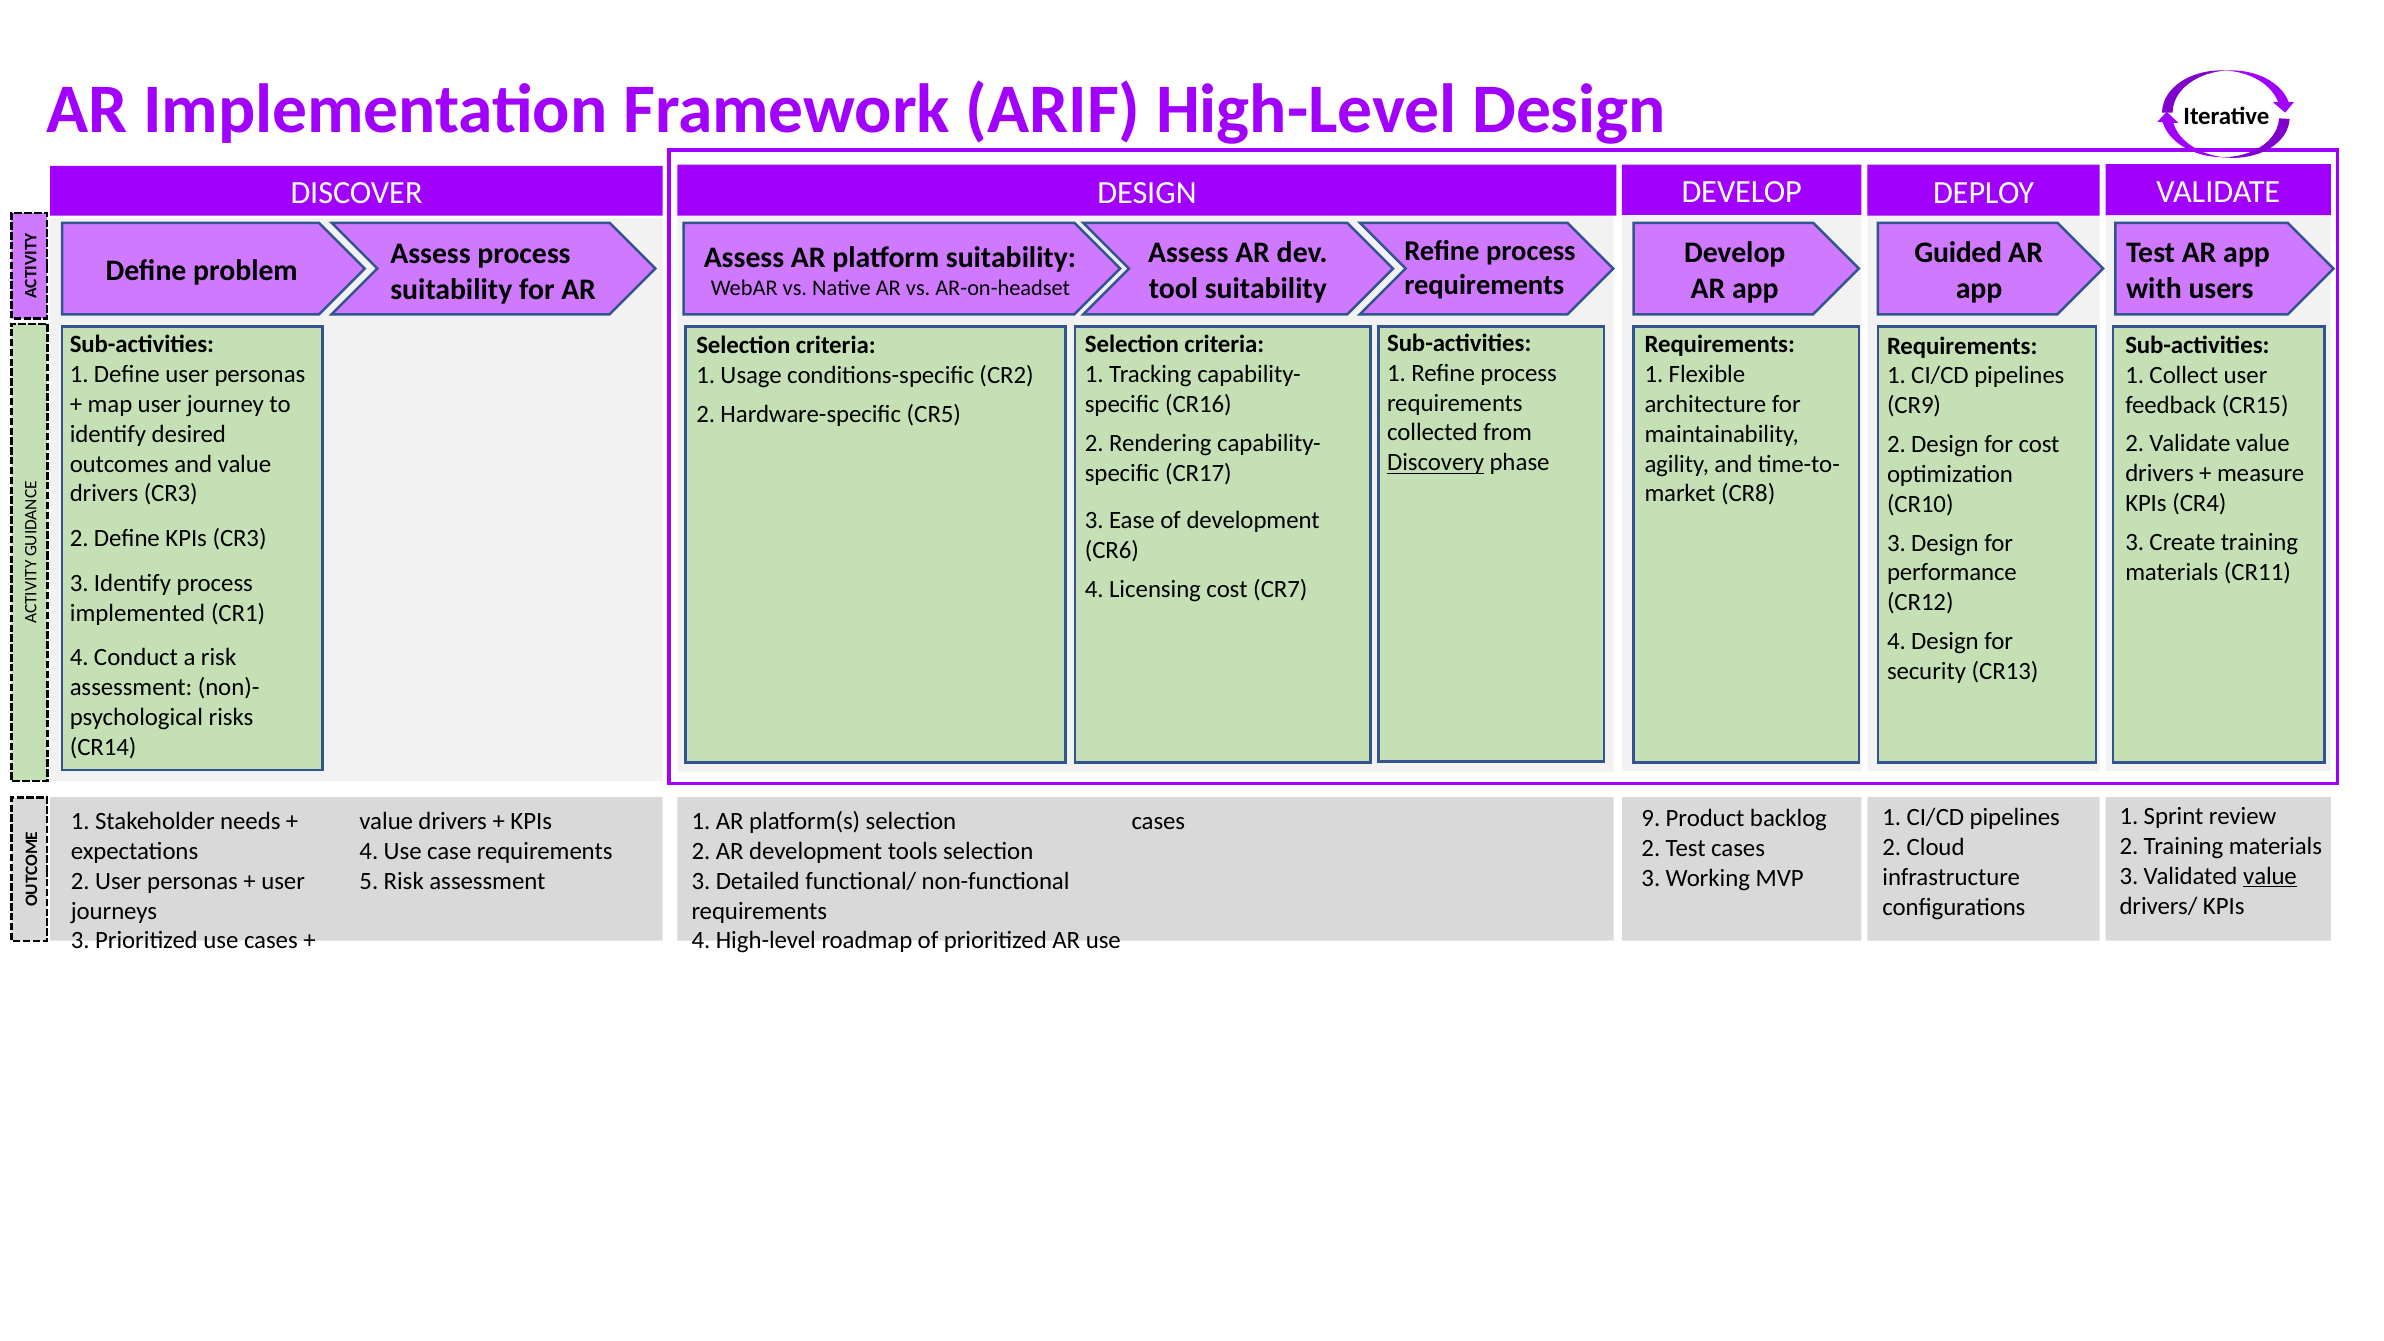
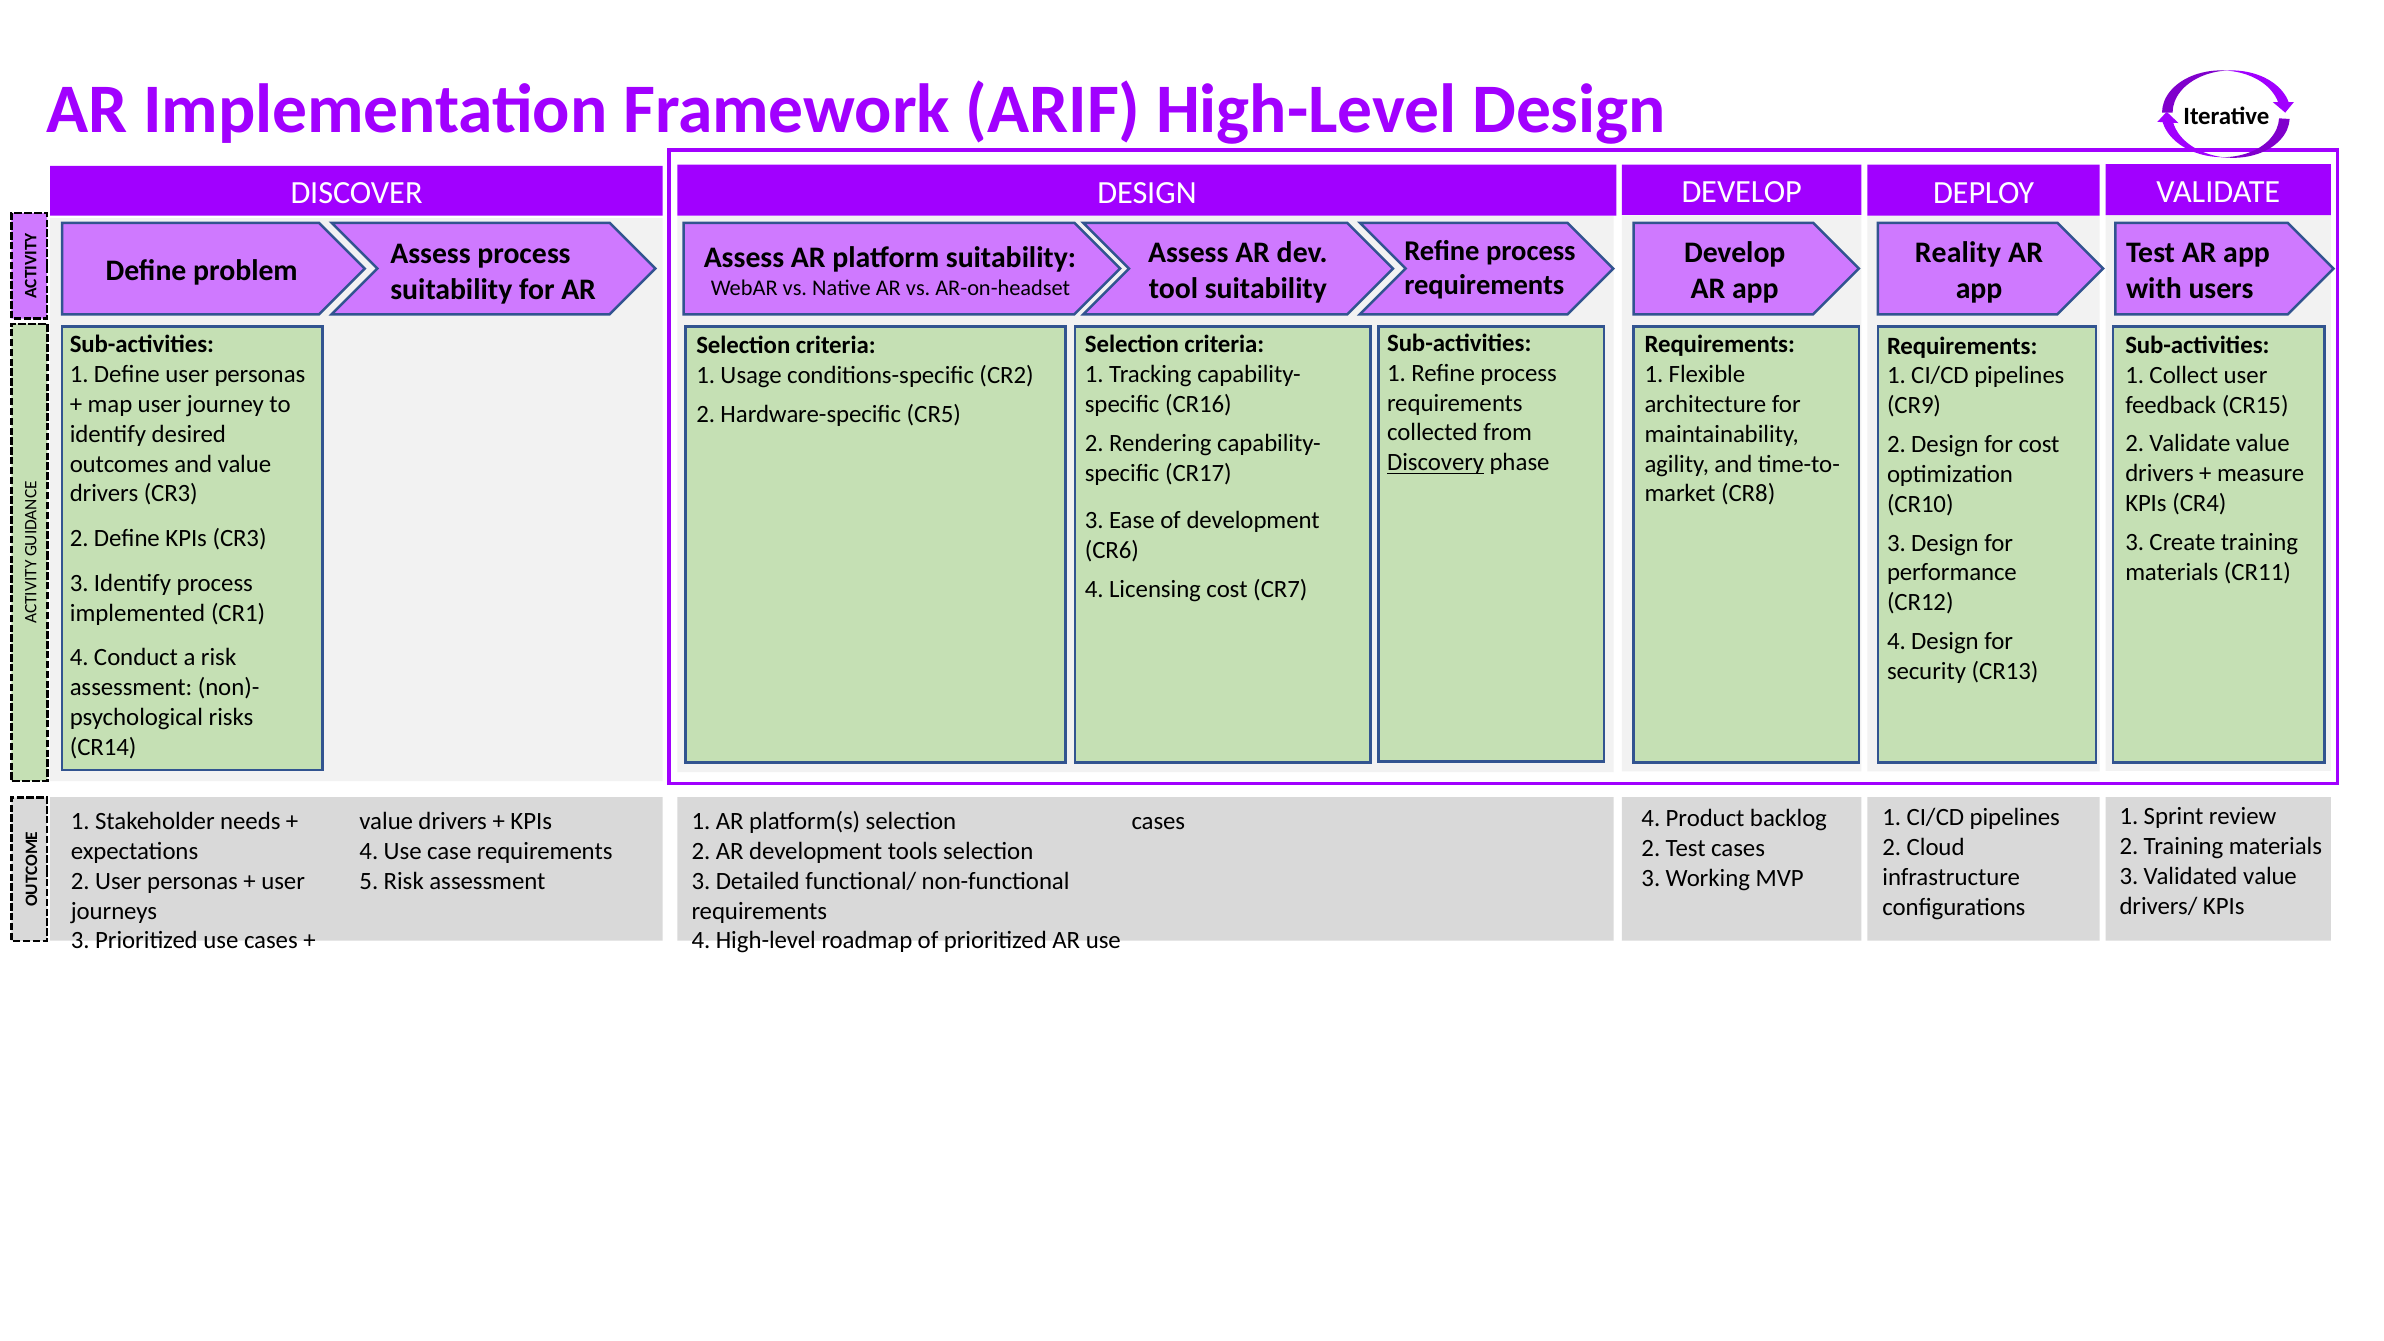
Guided: Guided -> Reality (1958, 253)
cases 9: 9 -> 4 (1651, 818)
value underline: present -> none (2270, 876)
